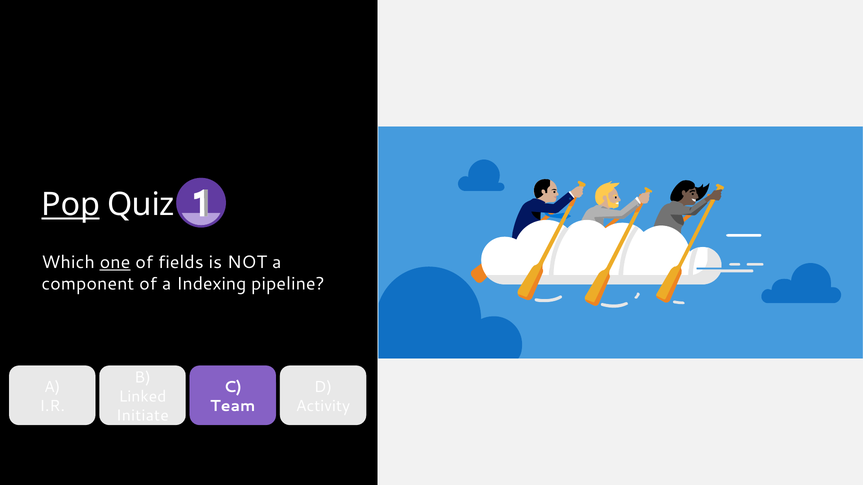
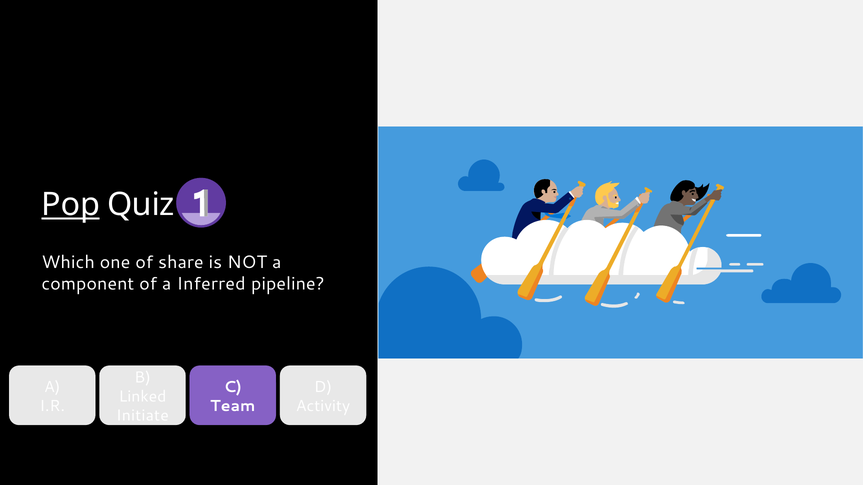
one underline: present -> none (115, 262)
fields: fields -> share (181, 262)
Indexing: Indexing -> Inferred (211, 284)
